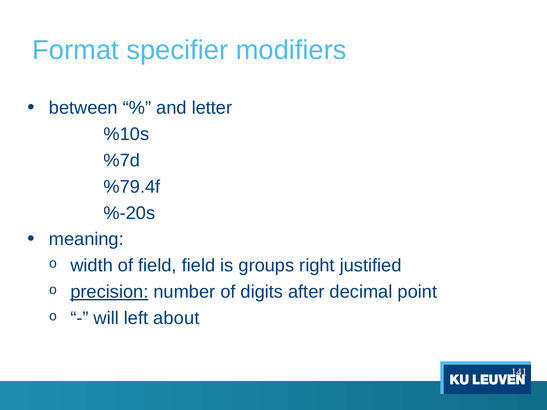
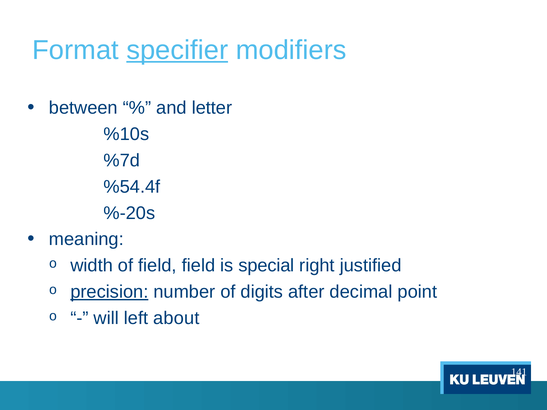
specifier underline: none -> present (177, 50)
%79.4f: %79.4f -> %54.4f (132, 187)
groups: groups -> special (266, 266)
